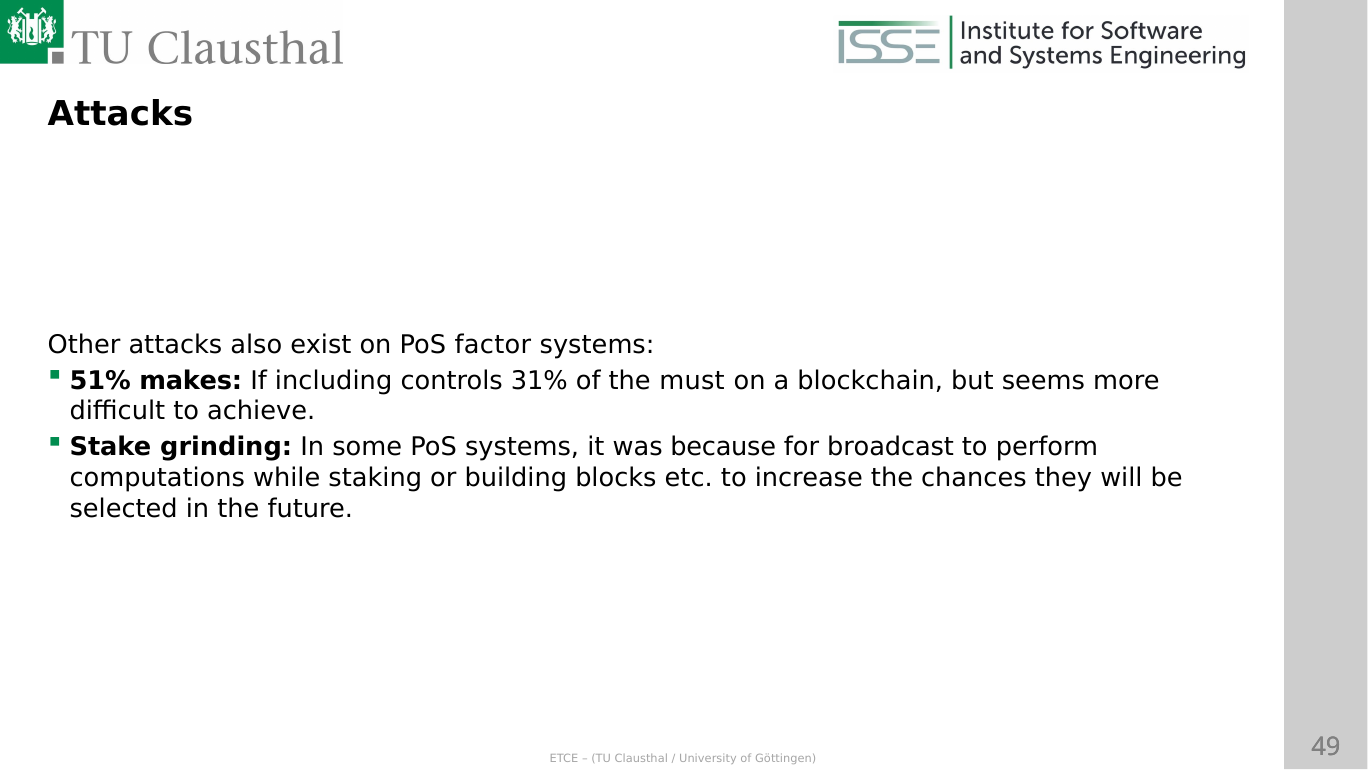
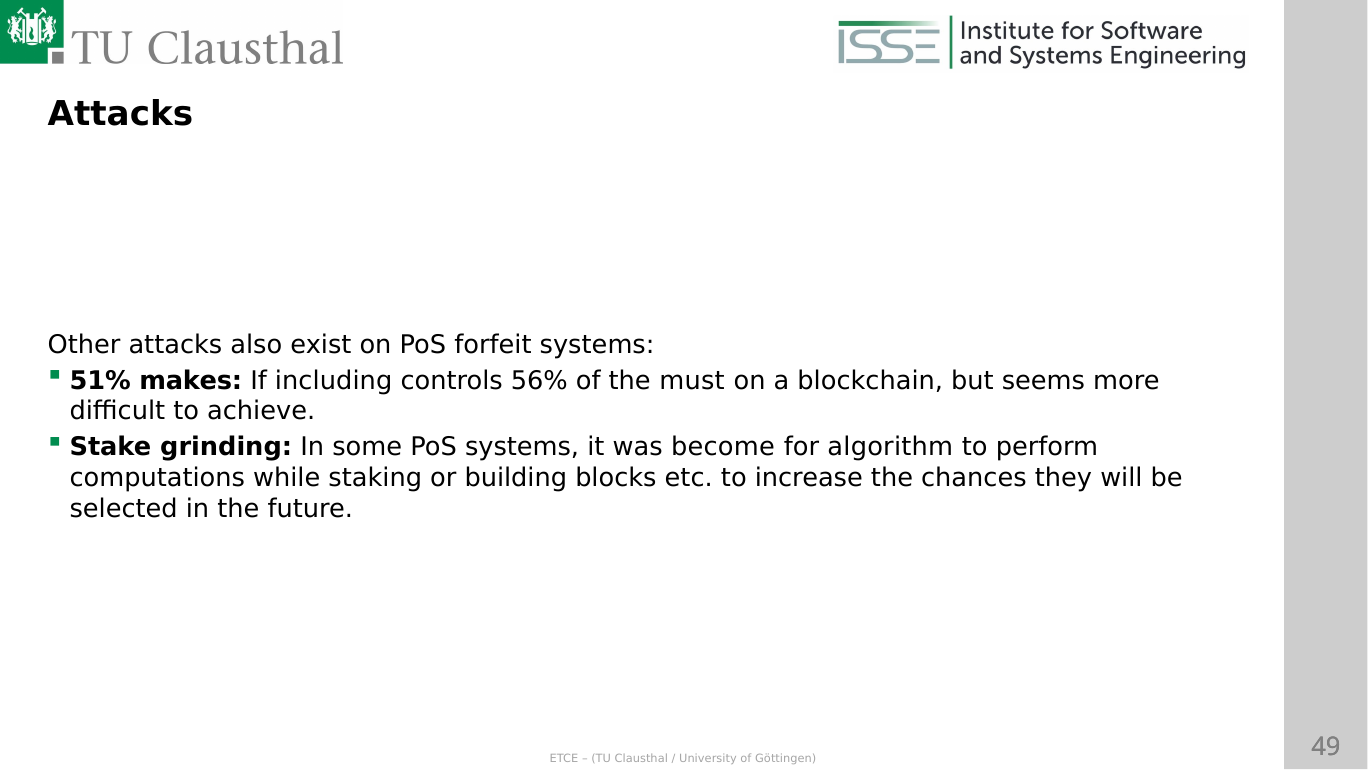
factor: factor -> forfeit (493, 344)
31%: 31% -> 56% (539, 380)
because: because -> become (723, 447)
broadcast: broadcast -> algorithm (890, 447)
